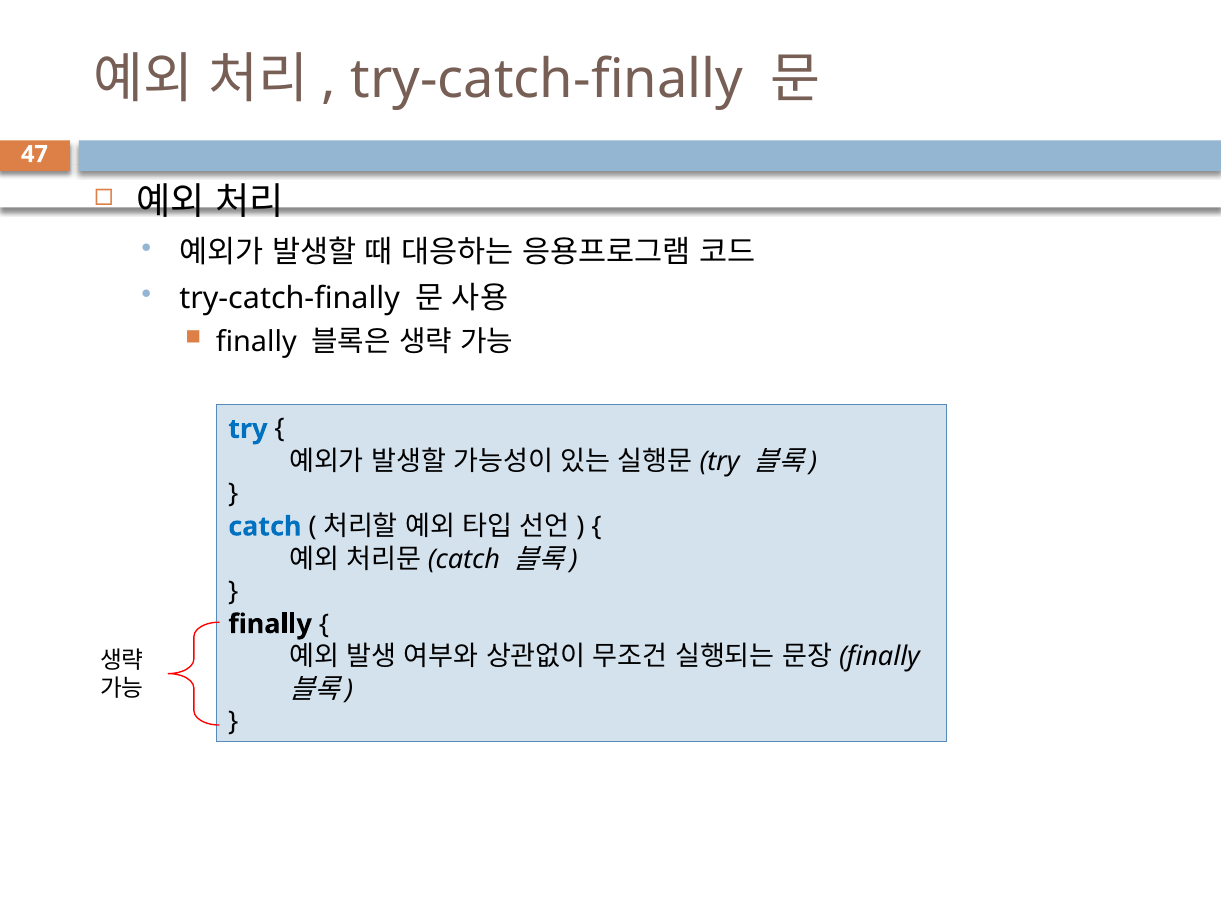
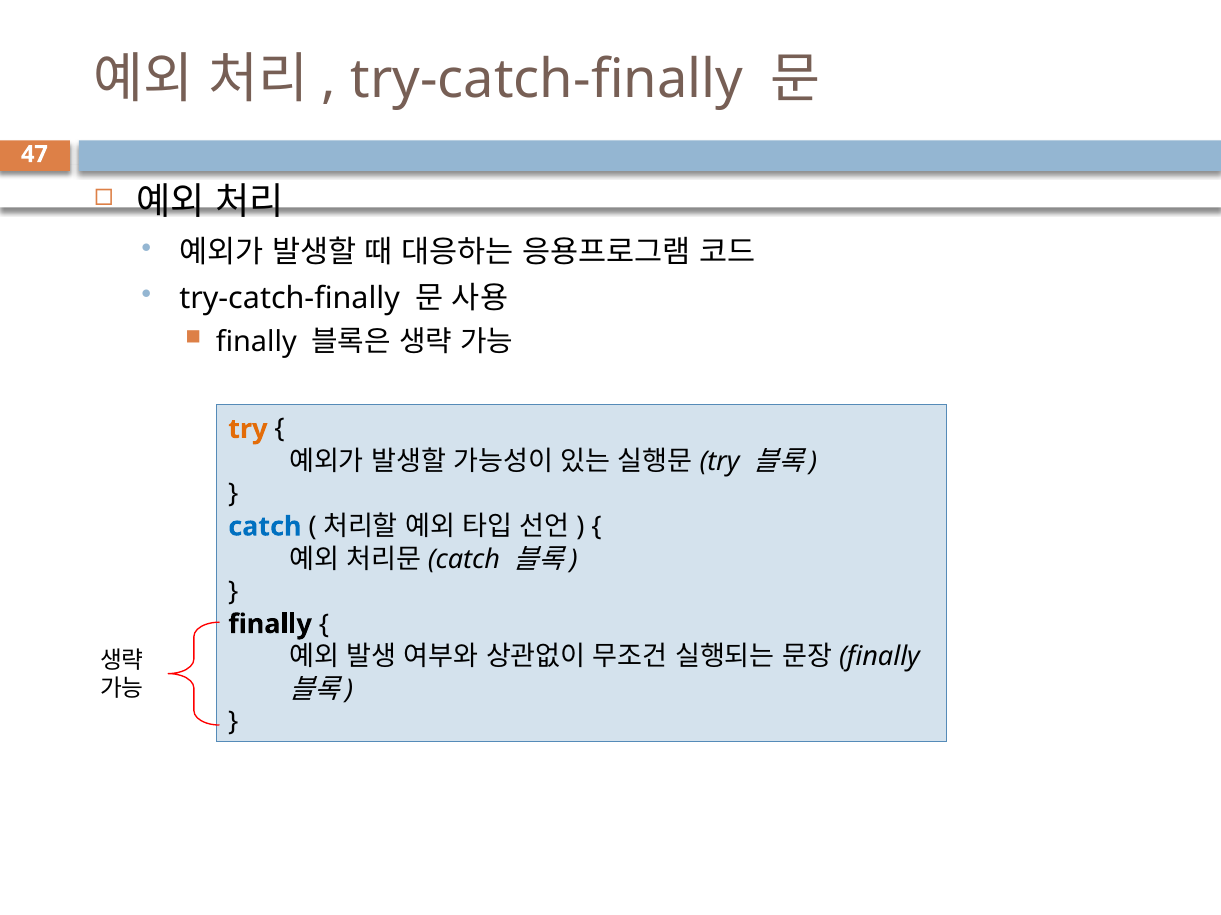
try colour: blue -> orange (248, 429)
